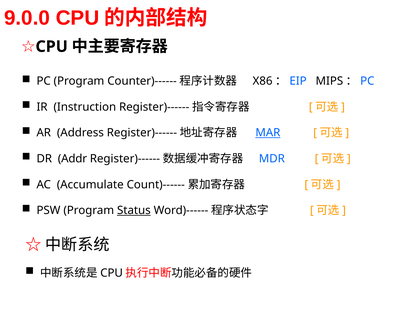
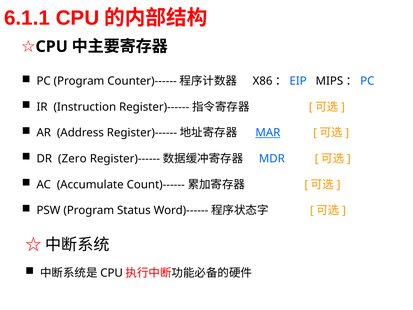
9.0.0: 9.0.0 -> 6.1.1 (27, 18)
Addr: Addr -> Zero (72, 159)
Status underline: present -> none (134, 210)
